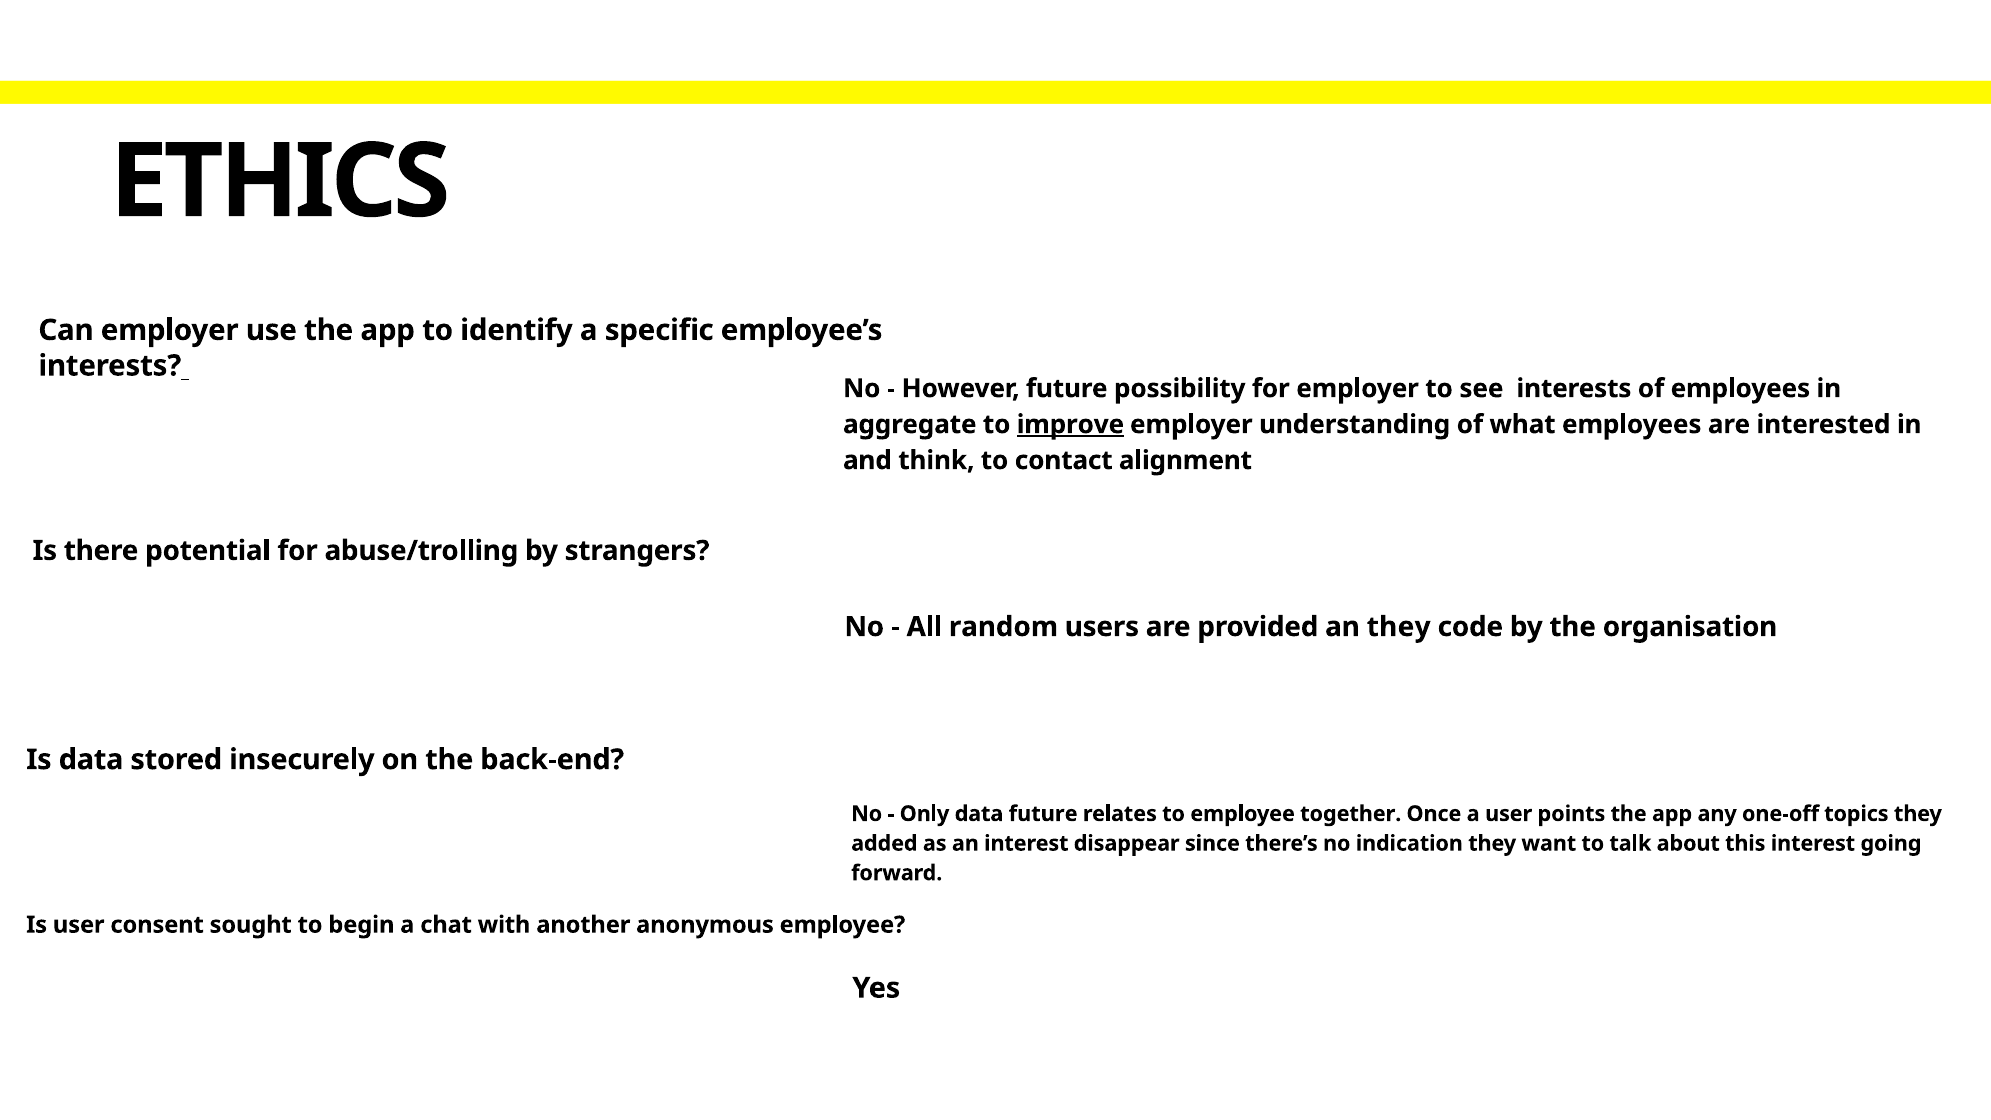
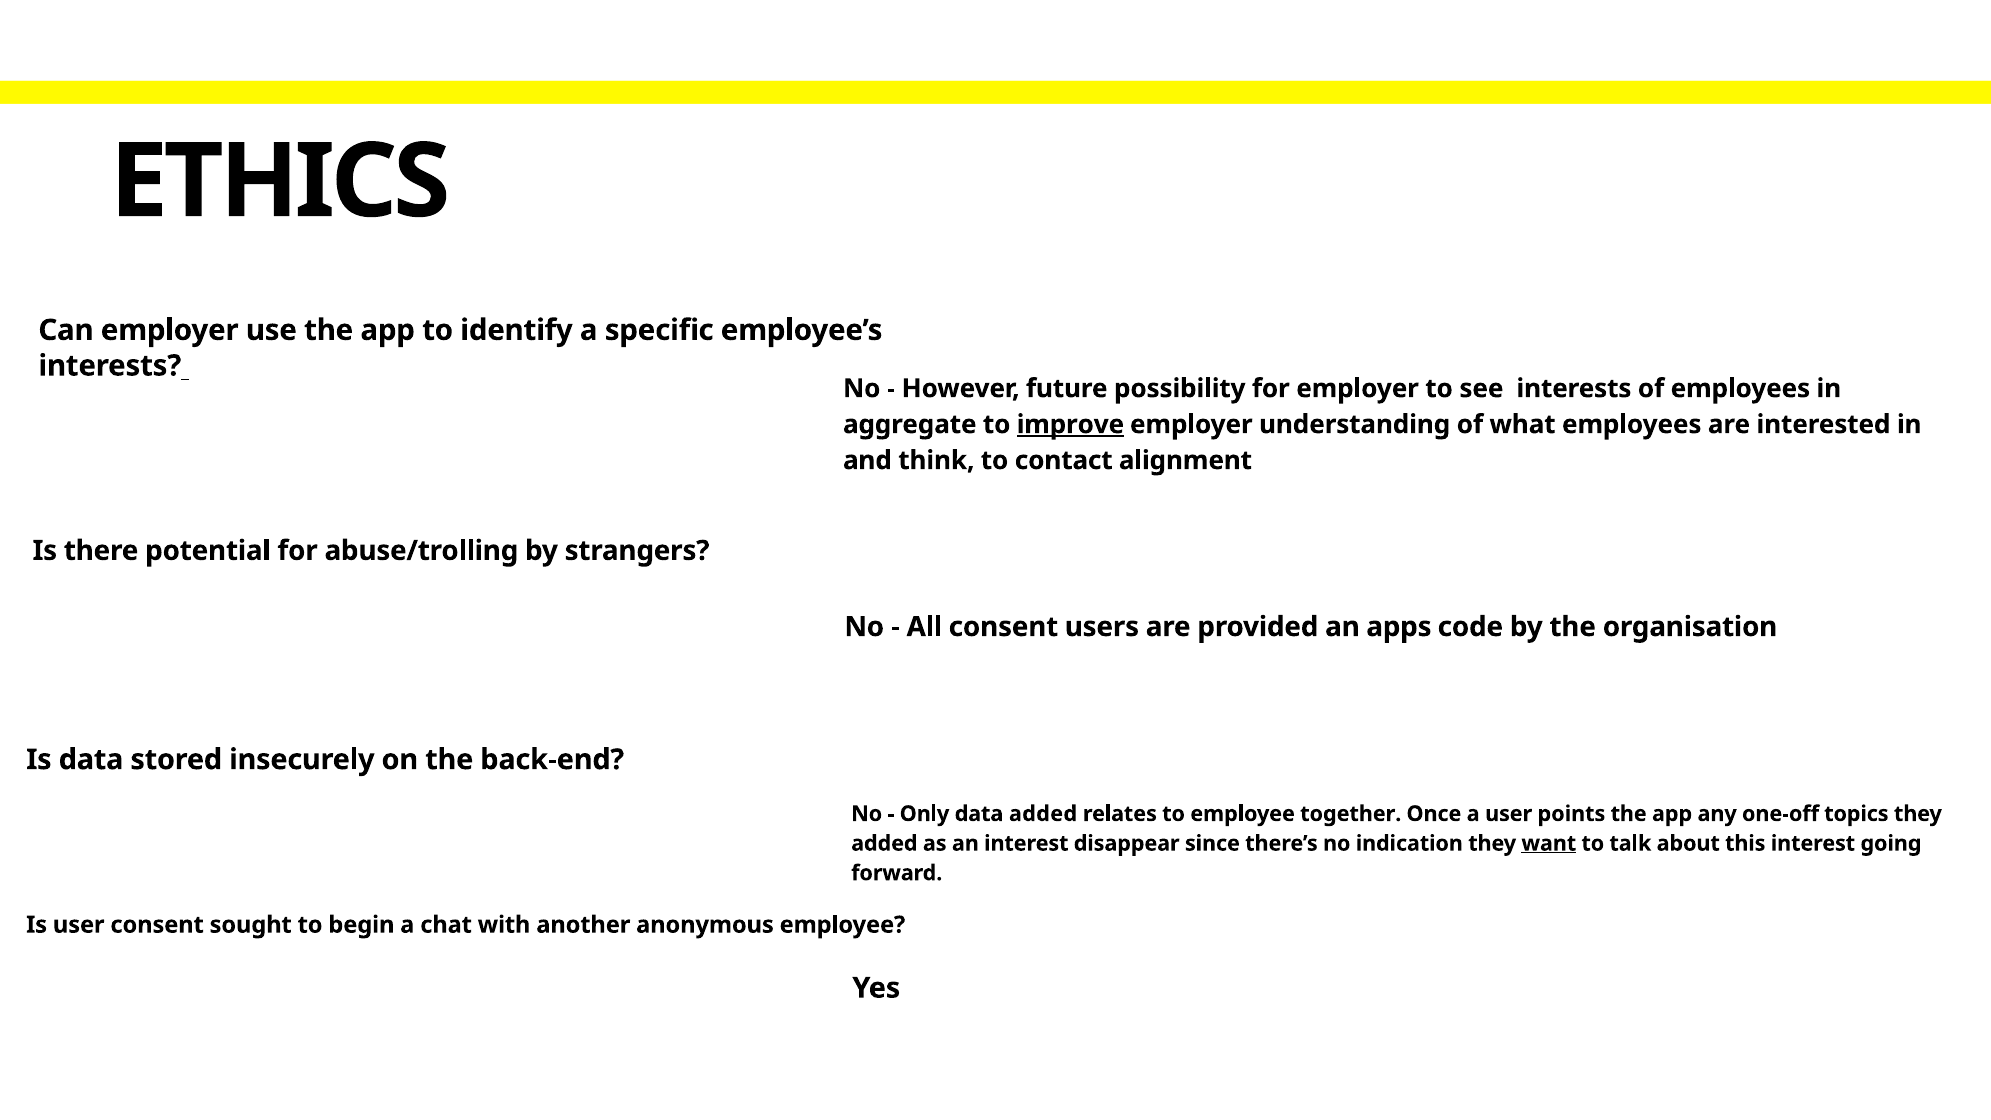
All random: random -> consent (1003, 627)
an they: they -> apps (1399, 627)
data future: future -> added (1043, 814)
want underline: none -> present (1549, 843)
